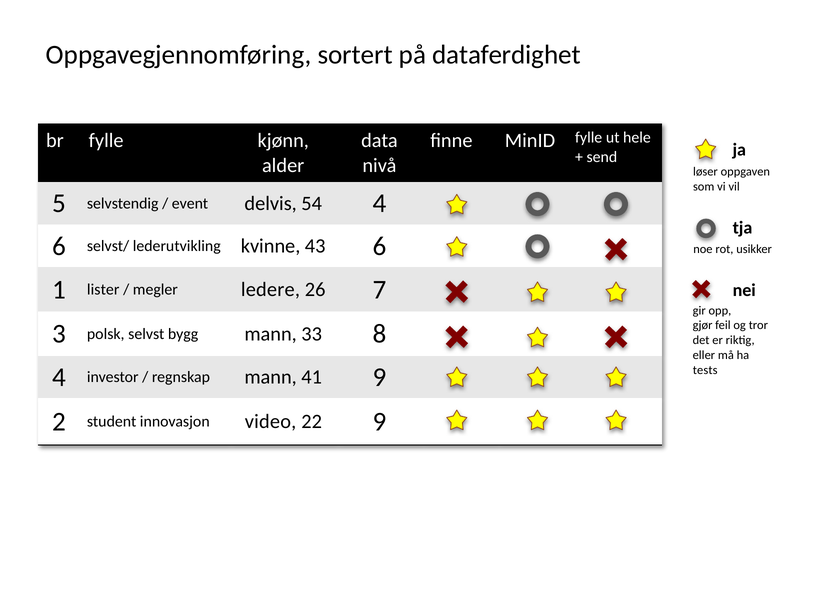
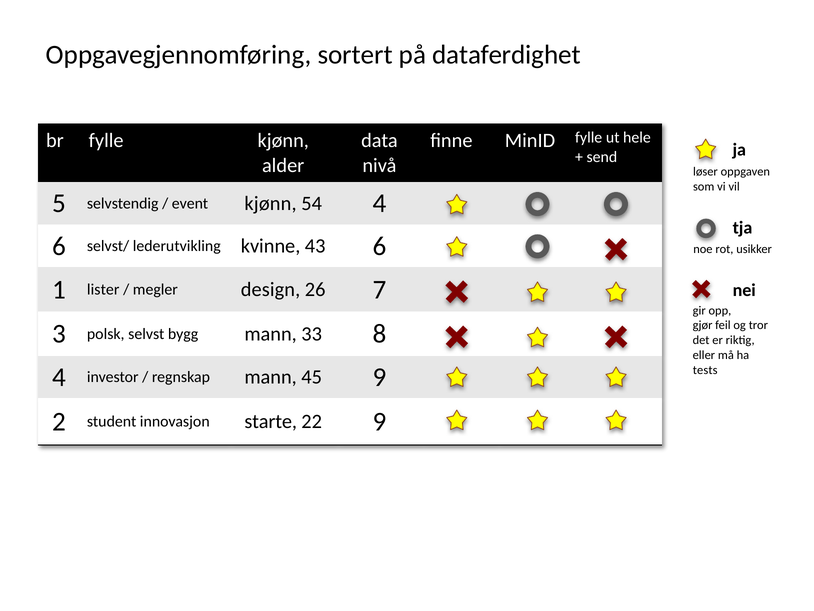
event delvis: delvis -> kjønn (271, 203)
ledere: ledere -> design (270, 289)
41: 41 -> 45 (312, 377)
video: video -> starte (271, 421)
